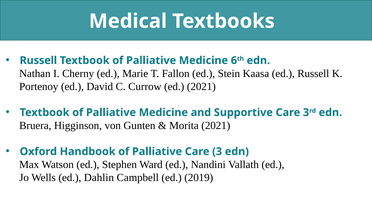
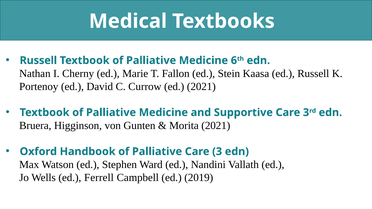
Dahlin: Dahlin -> Ferrell (99, 178)
